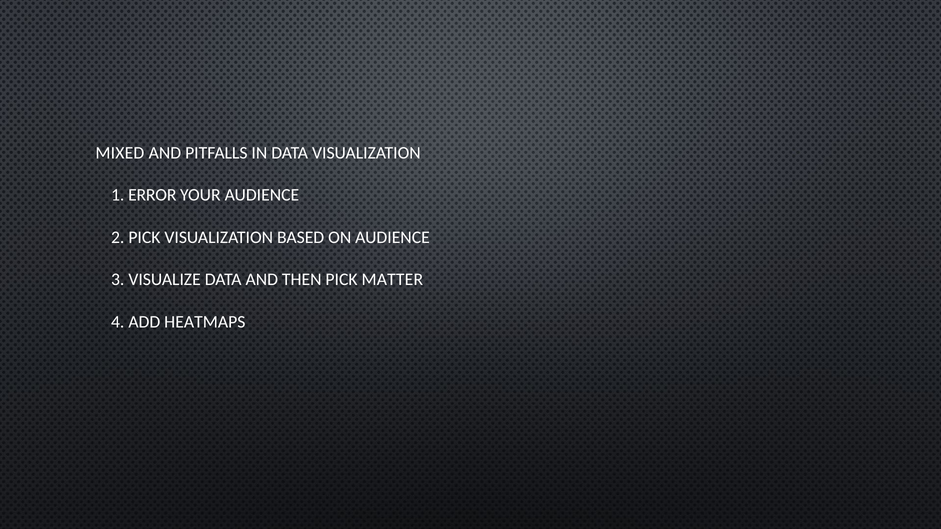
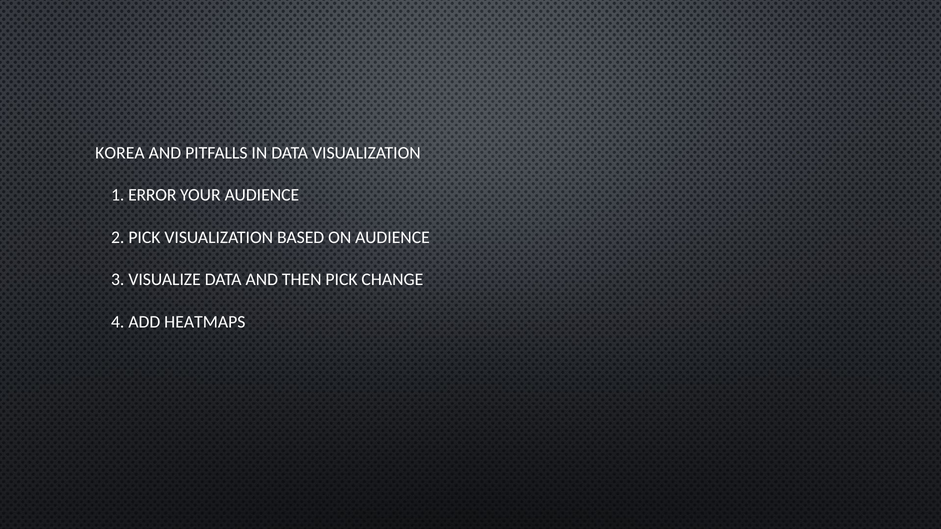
MIXED: MIXED -> KOREA (120, 153)
MATTER: MATTER -> CHANGE (392, 280)
